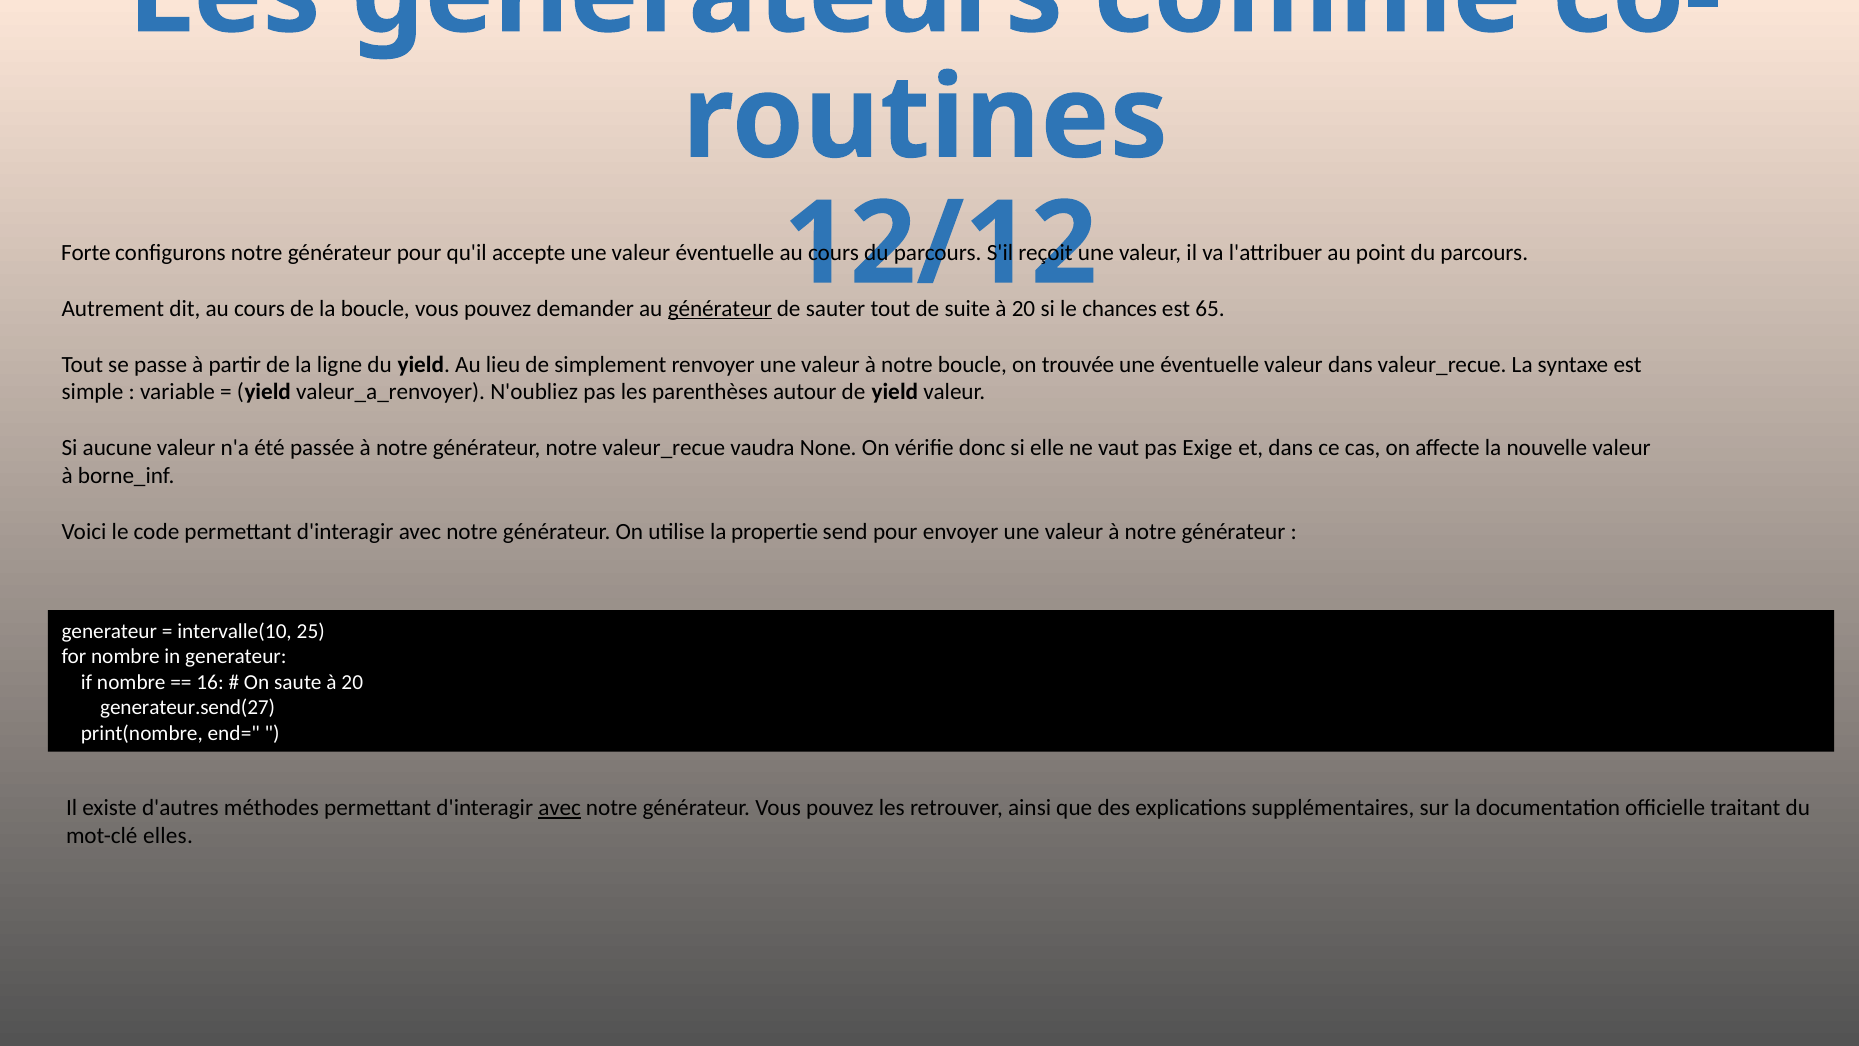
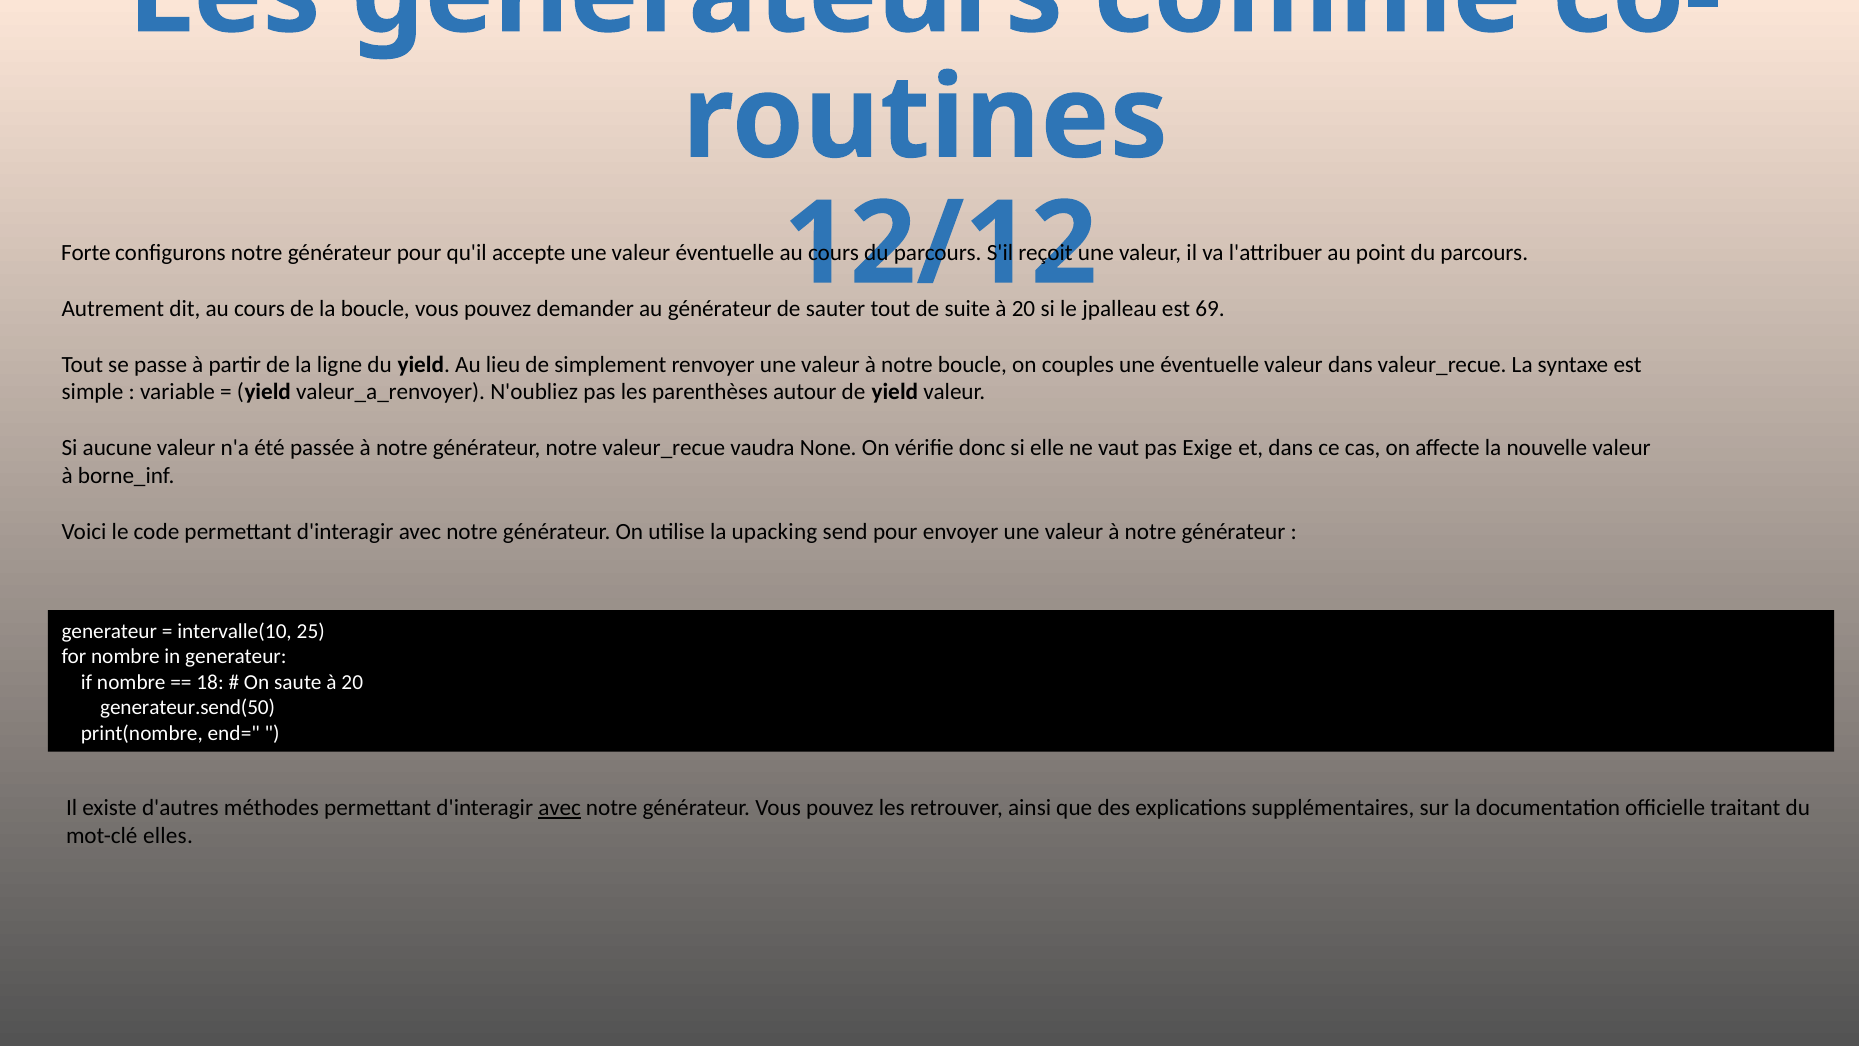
générateur underline: present -> none (720, 309)
chances: chances -> jpalleau (1120, 309)
65: 65 -> 69 (1210, 309)
trouvée: trouvée -> couples (1078, 364)
propertie: propertie -> upacking (774, 532)
16: 16 -> 18 (210, 682)
generateur.send(27: generateur.send(27 -> generateur.send(50 (188, 708)
